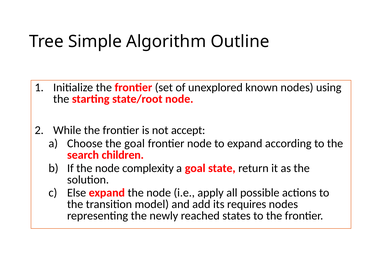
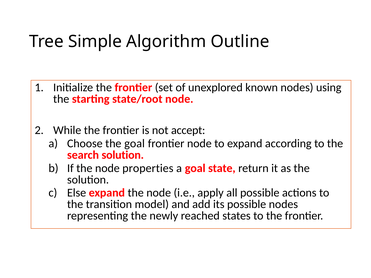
search children: children -> solution (123, 155)
complexity: complexity -> properties (148, 168)
its requires: requires -> possible (247, 205)
